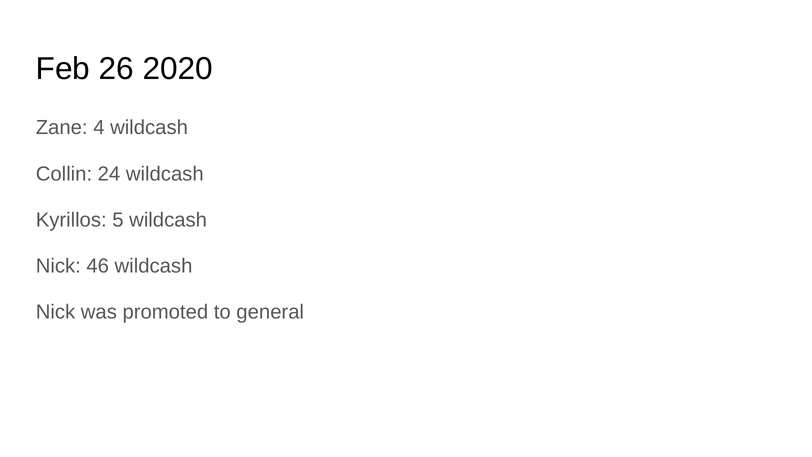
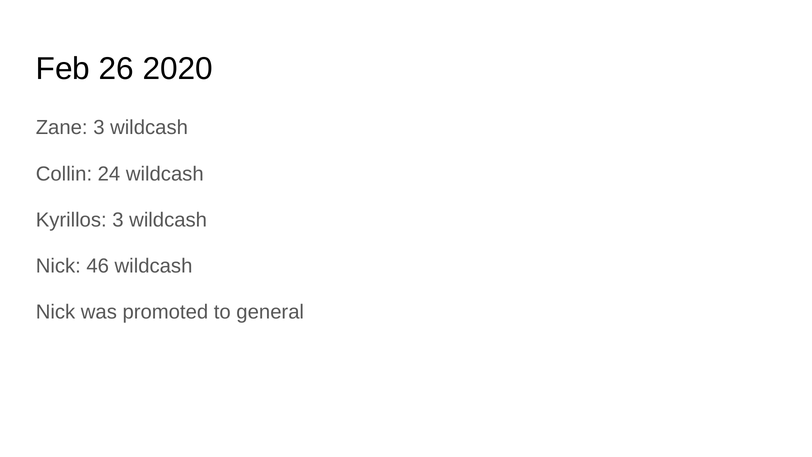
Zane 4: 4 -> 3 (99, 128)
Kyrillos 5: 5 -> 3 (118, 220)
